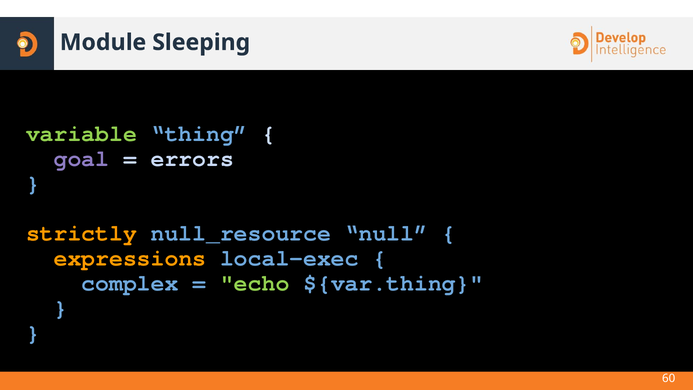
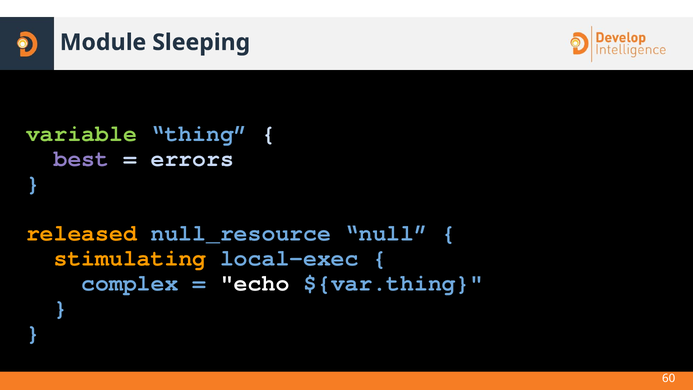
goal: goal -> best (81, 158)
strictly: strictly -> released (81, 233)
expressions: expressions -> stimulating (130, 258)
echo colour: light green -> white (255, 283)
